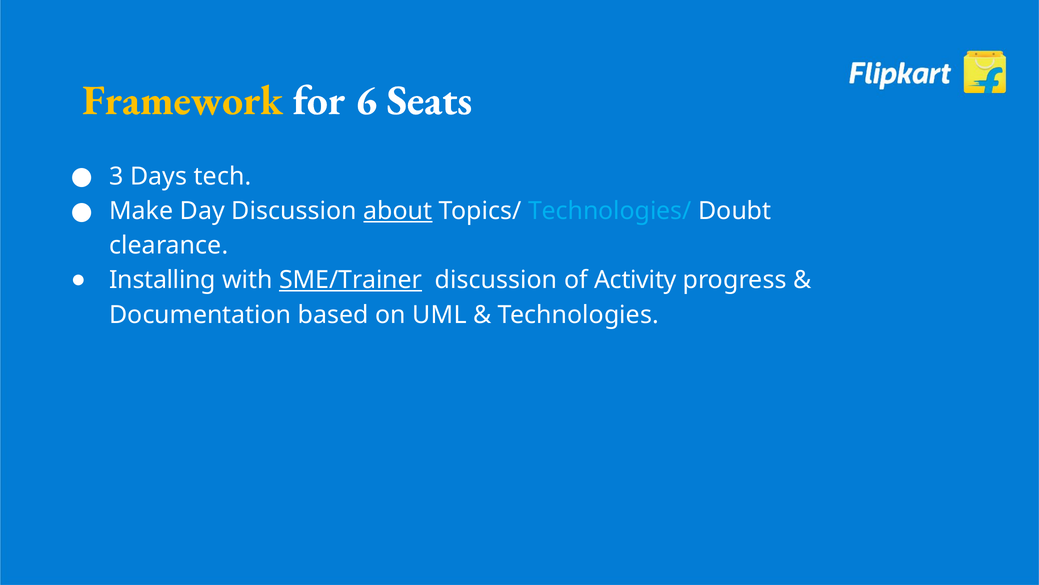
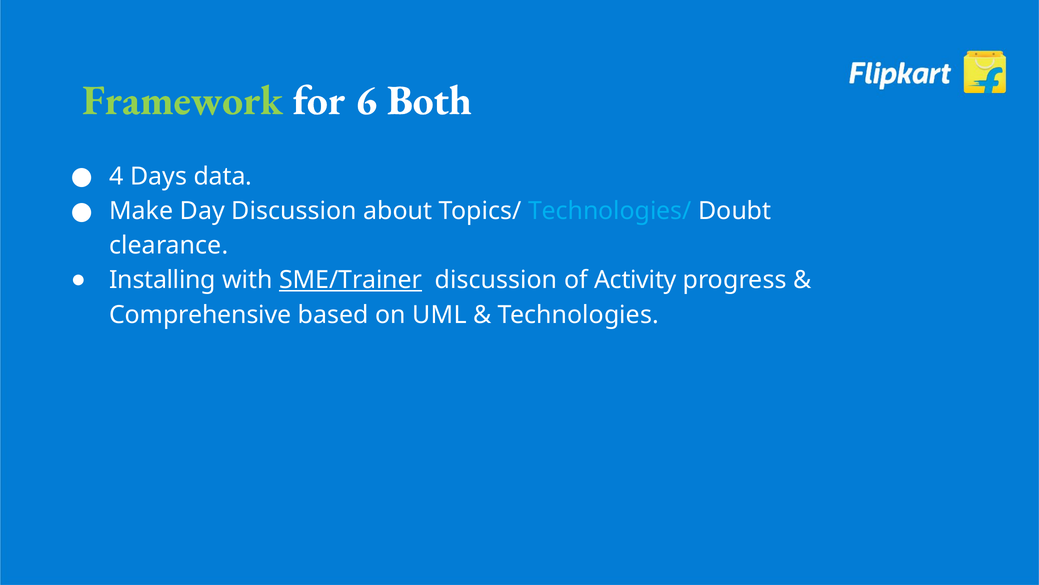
Framework colour: yellow -> light green (182, 100)
Seats: Seats -> Both (429, 100)
3: 3 -> 4 (116, 176)
tech: tech -> data (223, 176)
about underline: present -> none (398, 211)
Documentation: Documentation -> Comprehensive (200, 315)
